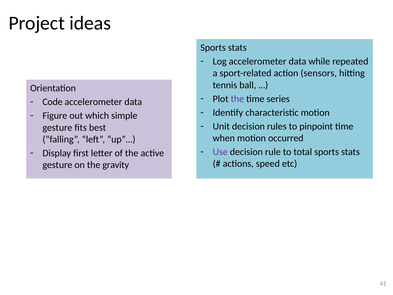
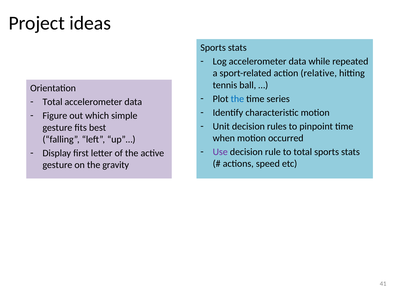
sensors: sensors -> relative (319, 73)
the colour: purple -> blue (237, 99)
Code: Code -> Total (52, 102)
